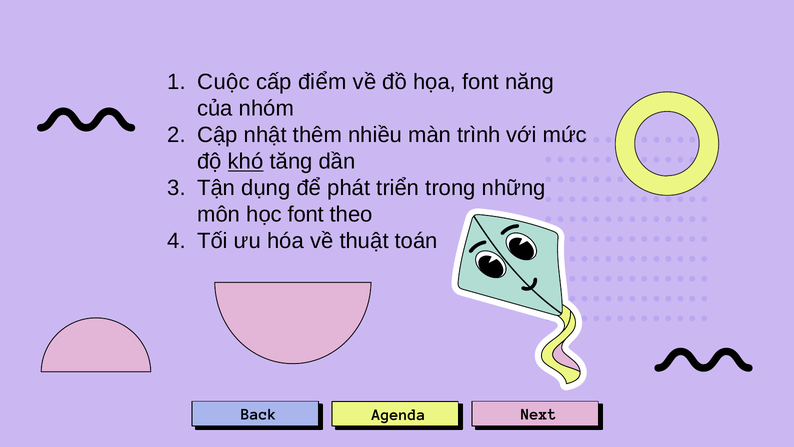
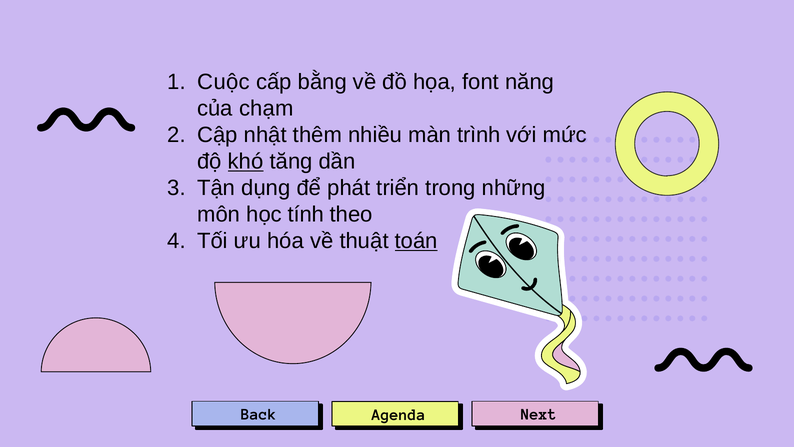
điểm: điểm -> bằng (322, 82)
nhóm: nhóm -> chạm (266, 108)
học font: font -> tính (306, 214)
toán underline: none -> present (416, 241)
